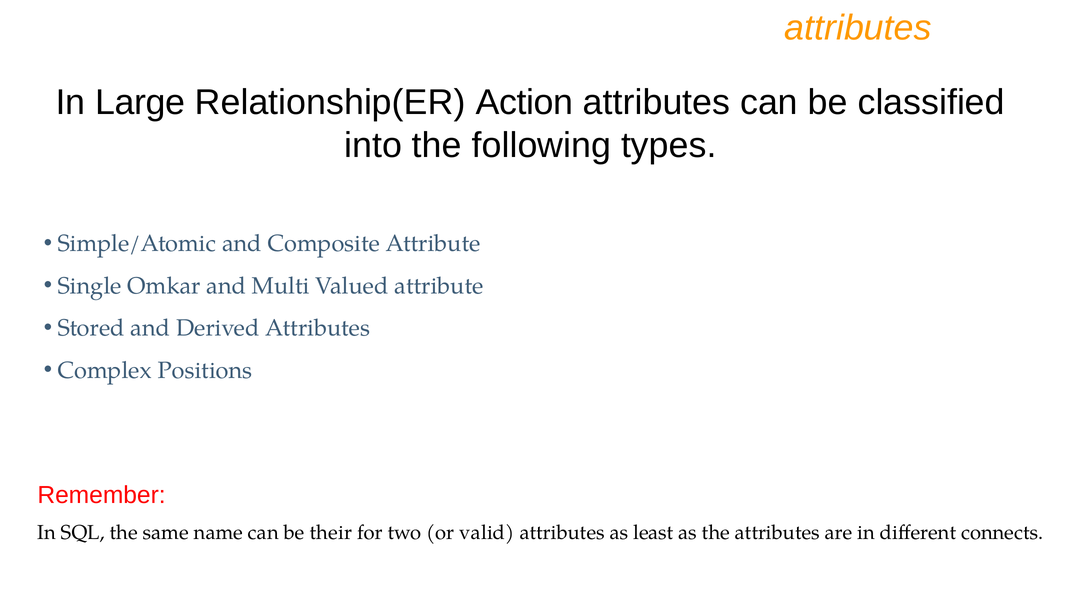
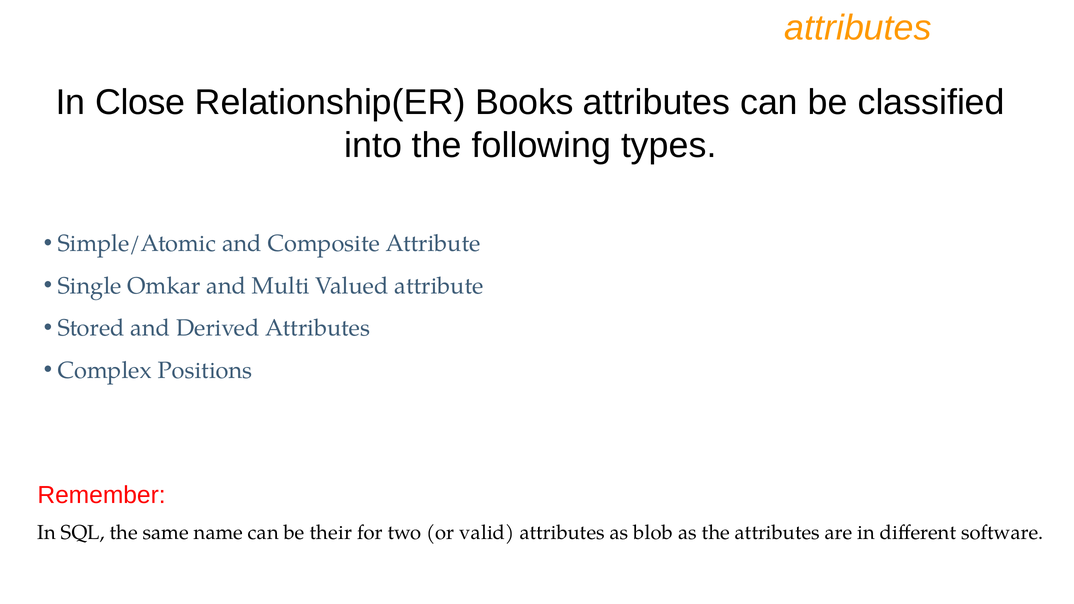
Large: Large -> Close (140, 102)
Action: Action -> Books (524, 102)
least: least -> blob (653, 533)
connects: connects -> software (1002, 533)
